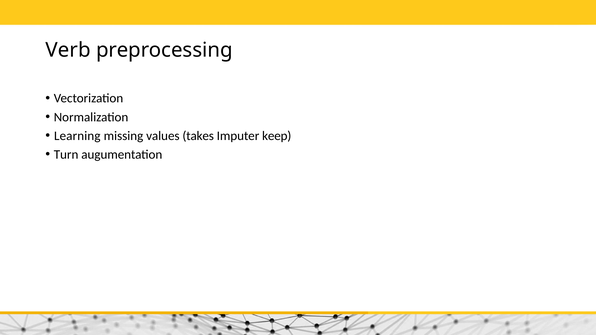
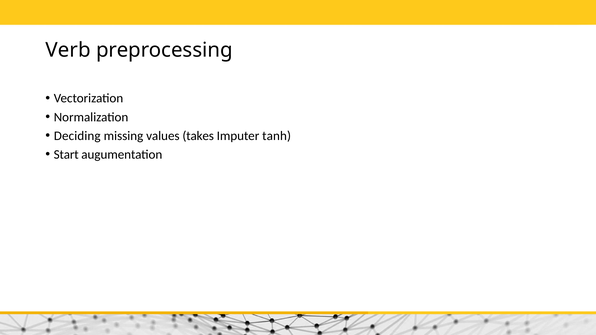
Learning: Learning -> Deciding (77, 136)
keep: keep -> tanh (277, 136)
Turn: Turn -> Start (66, 155)
